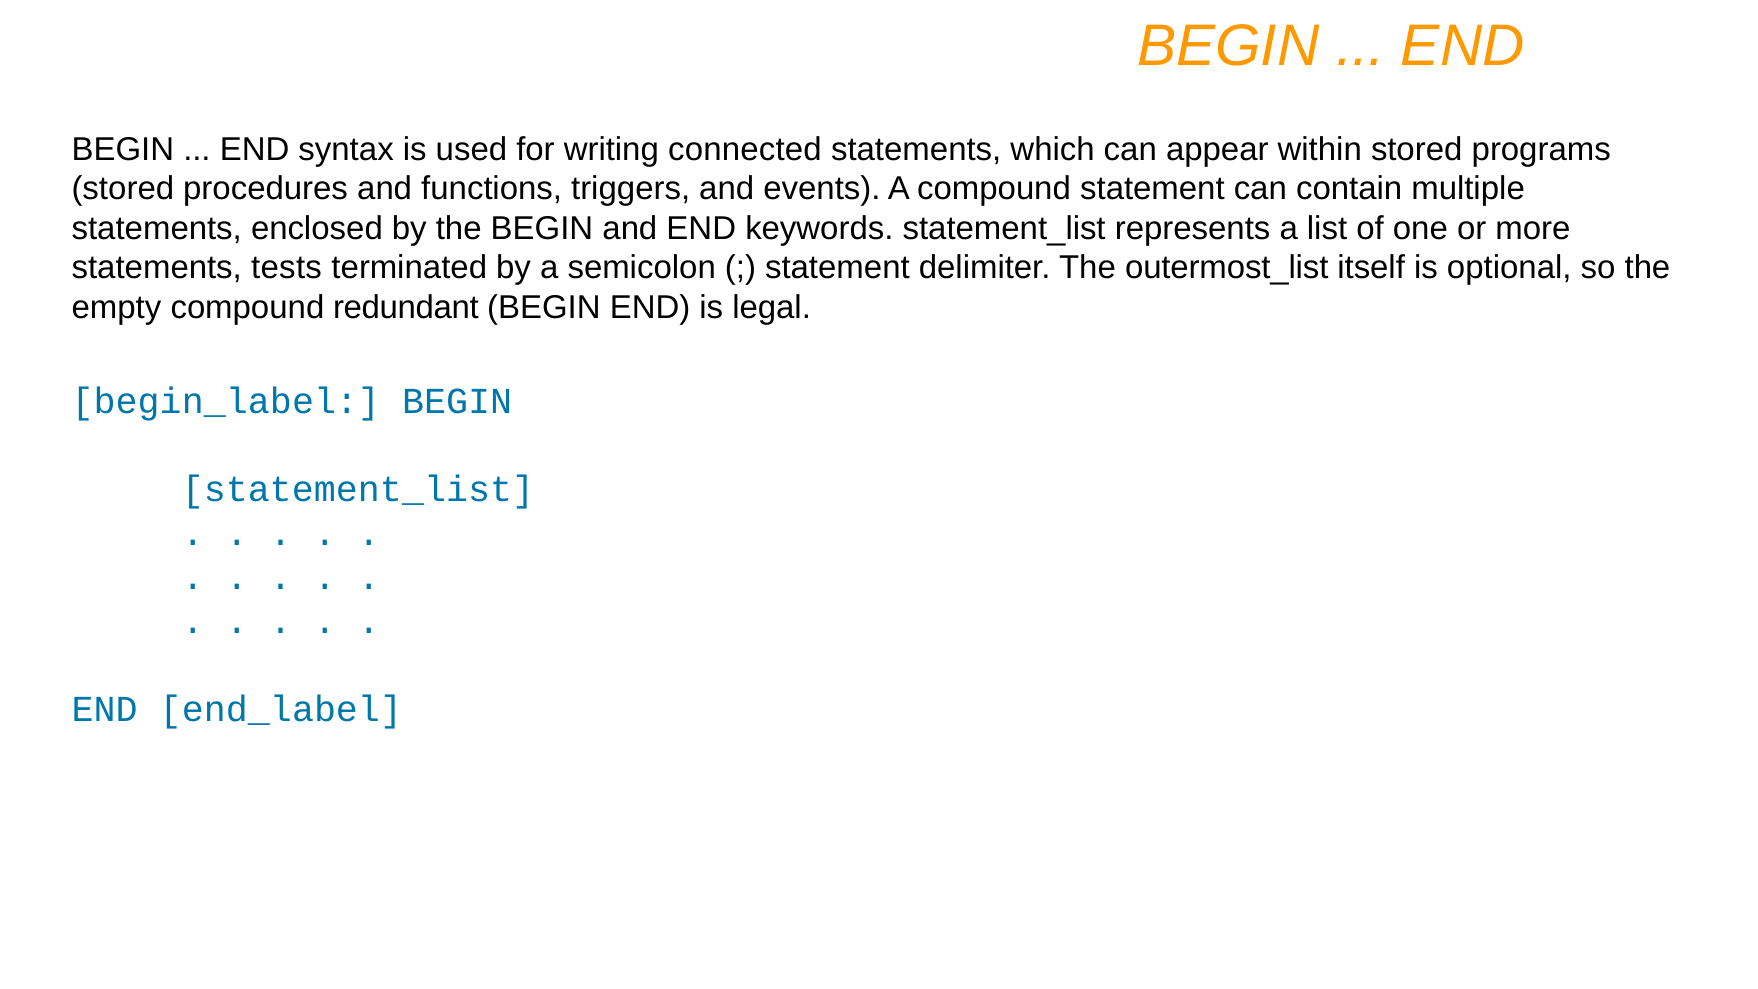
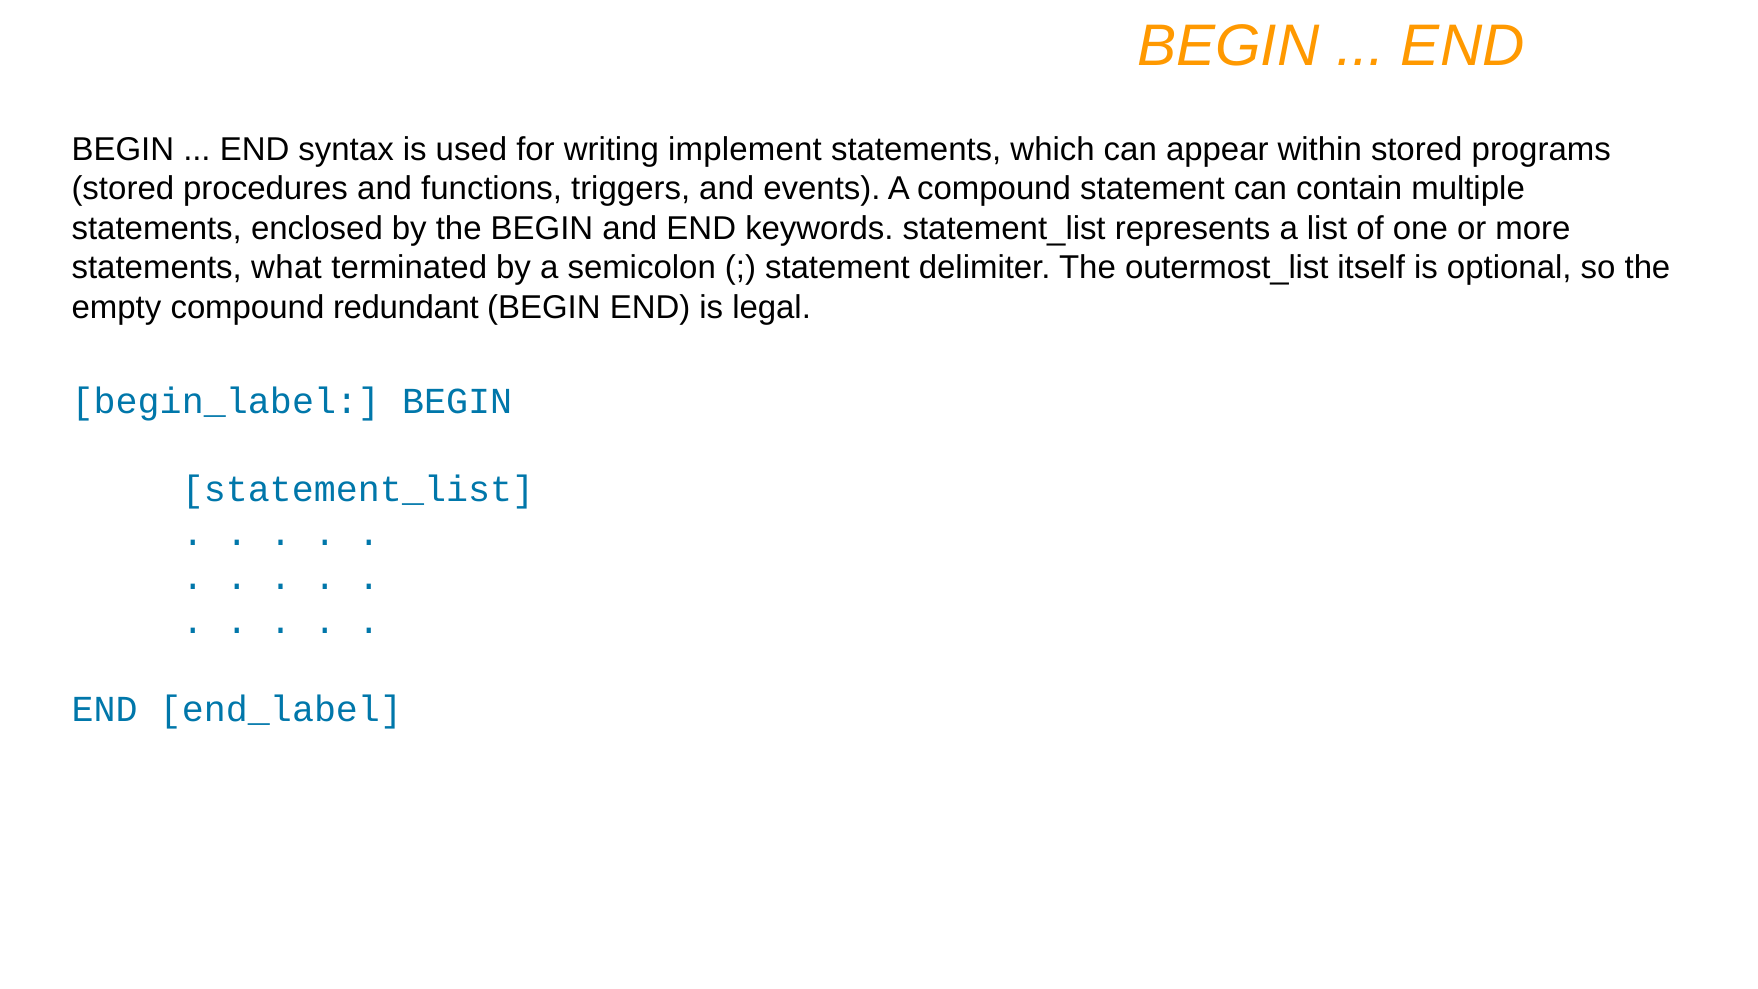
connected: connected -> implement (745, 149)
tests: tests -> what (287, 268)
